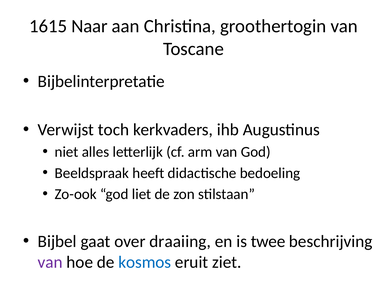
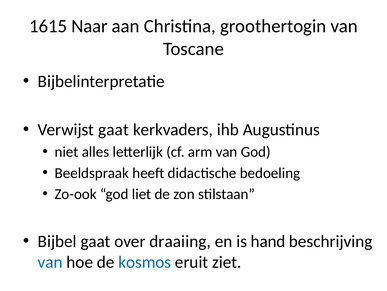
Verwijst toch: toch -> gaat (113, 129)
twee: twee -> hand (268, 241)
van colour: purple -> blue (50, 261)
